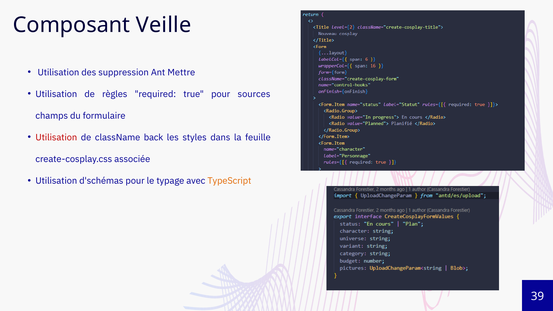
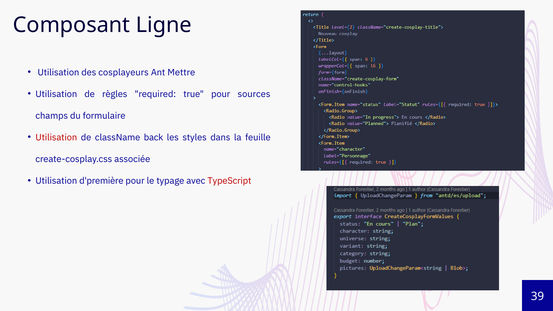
Veille: Veille -> Ligne (164, 25)
suppression: suppression -> cosplayeurs (124, 72)
d'schémas: d'schémas -> d'première (101, 181)
TypeScript colour: orange -> red (229, 181)
